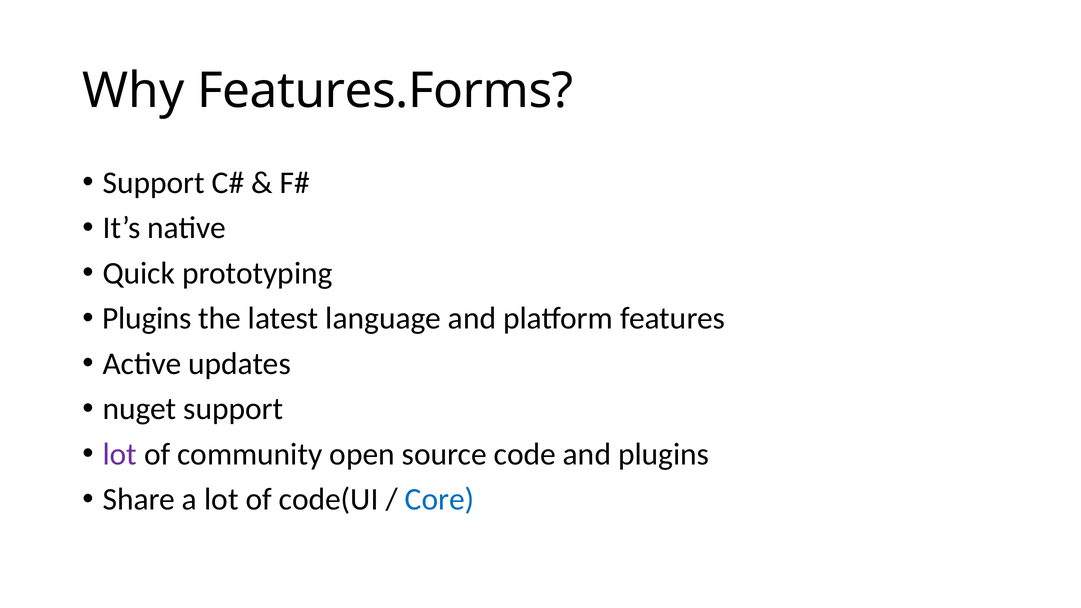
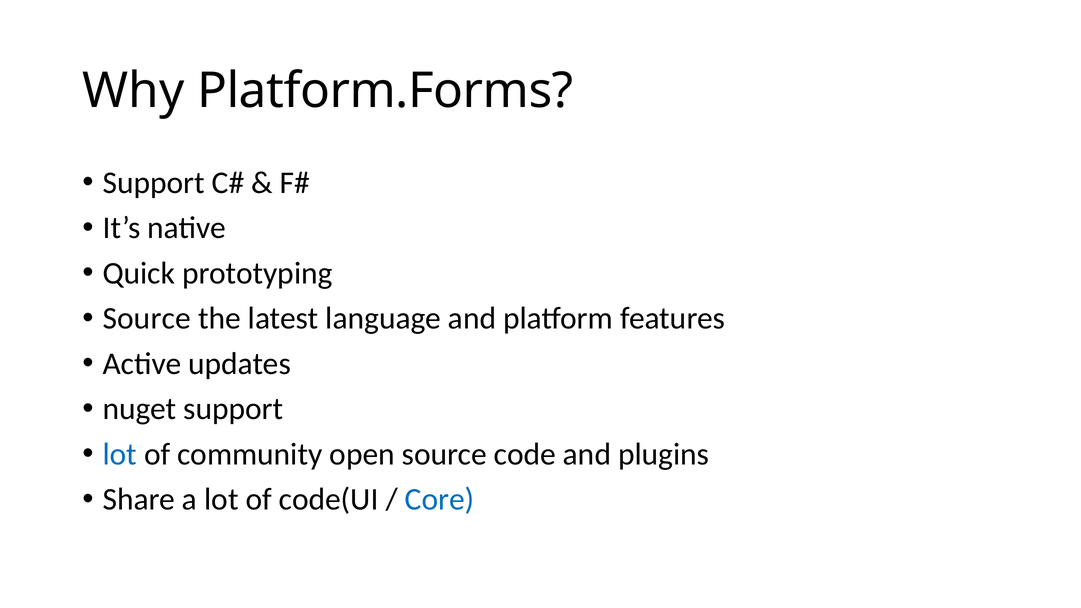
Features.Forms: Features.Forms -> Platform.Forms (385, 91)
Plugins: Plugins -> Source (147, 318)
lot colour: purple -> blue (120, 454)
